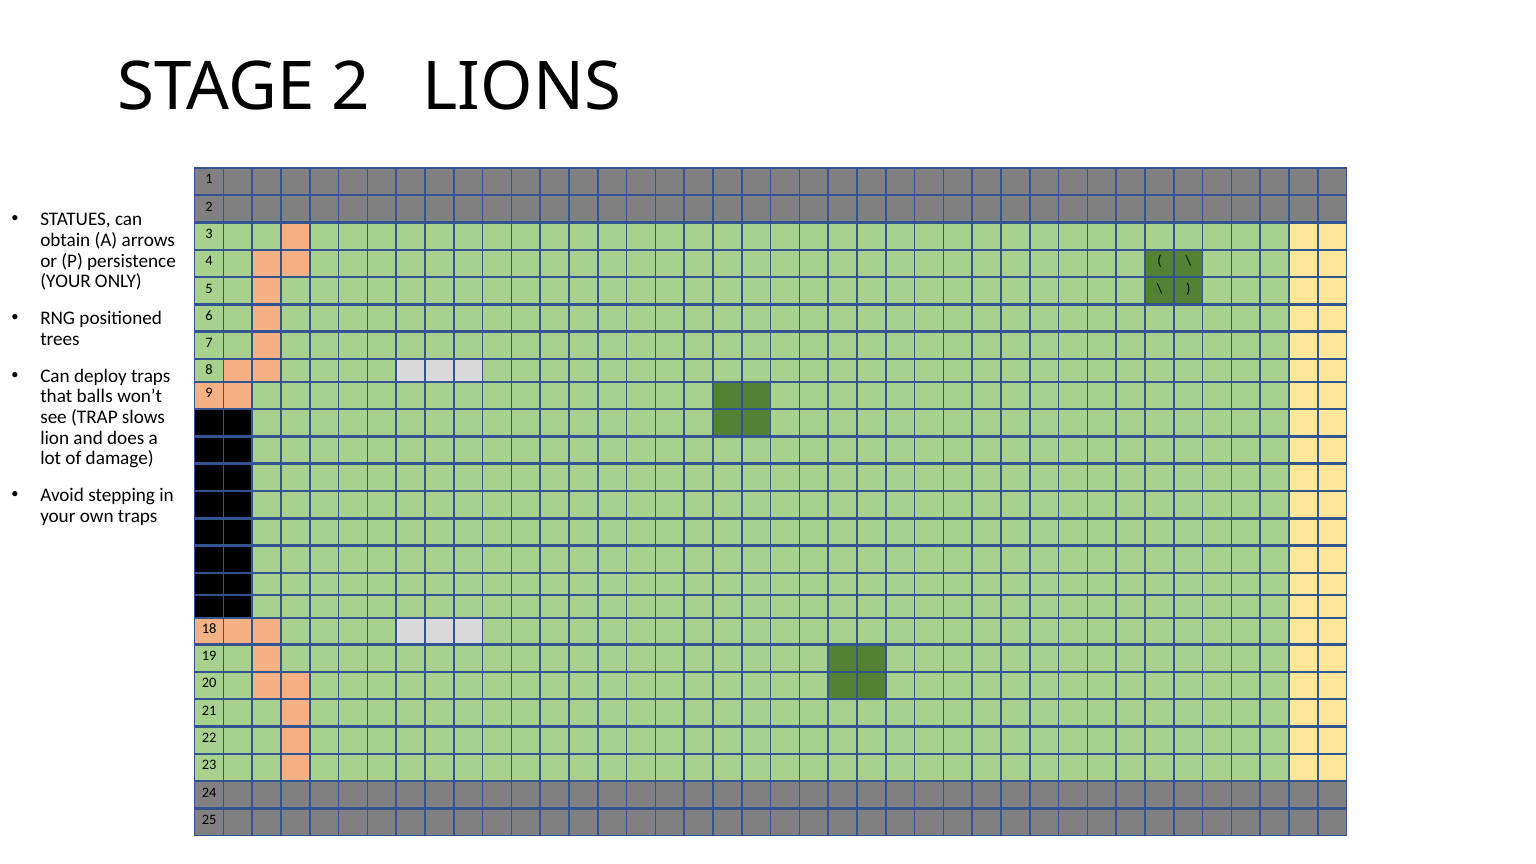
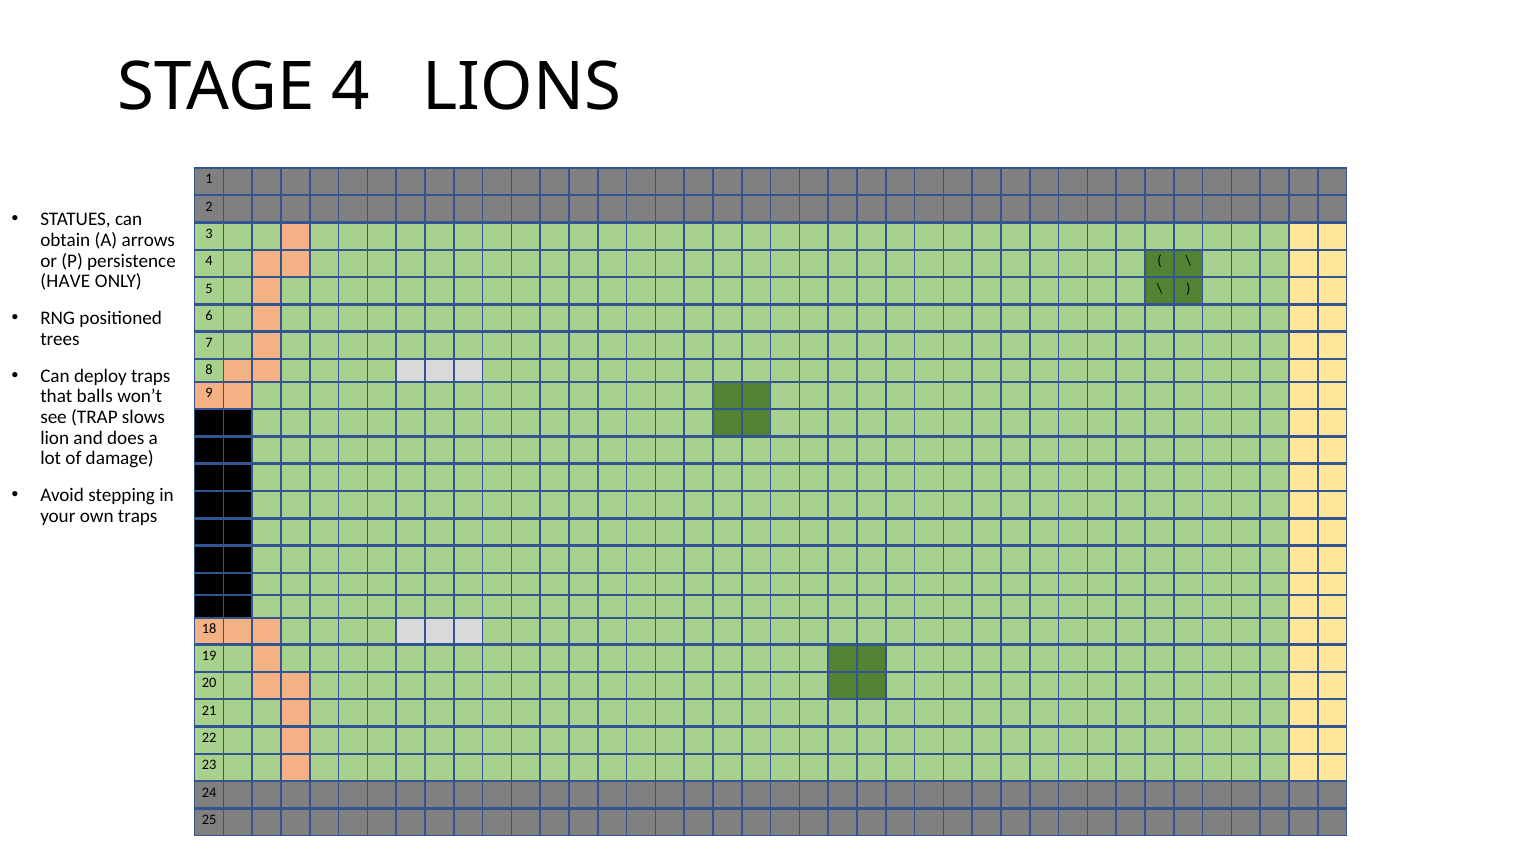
STAGE 2: 2 -> 4 (351, 88)
YOUR: YOUR -> HAVE (65, 282)
